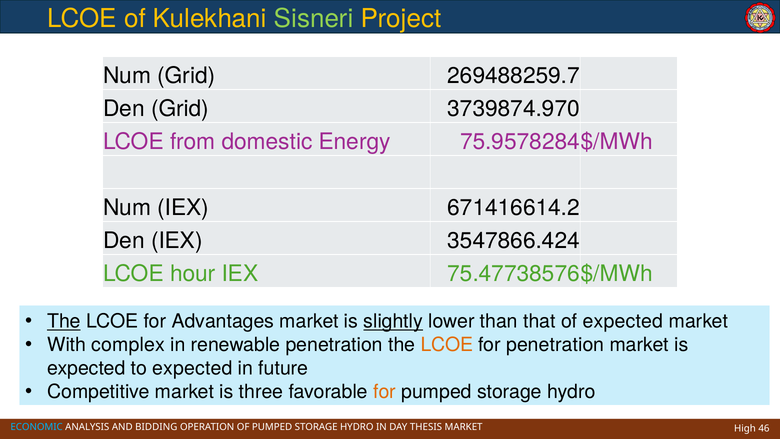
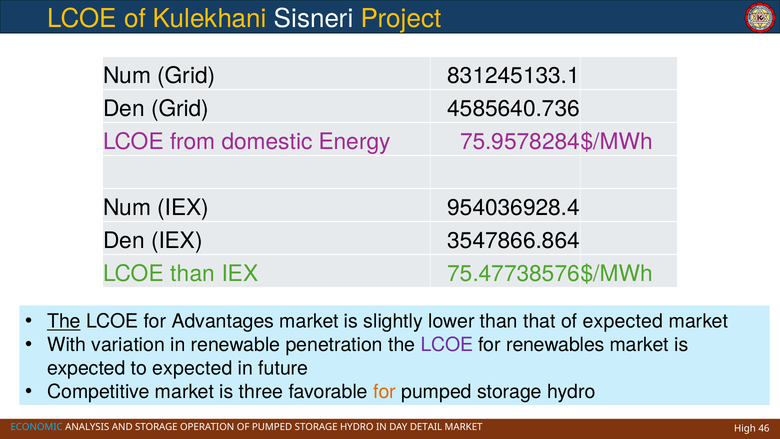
Sisneri colour: light green -> white (314, 19)
269488259.7: 269488259.7 -> 831245133.1 (514, 76)
3739874.970: 3739874.970 -> 4585640.736 (514, 109)
671416614.2: 671416614.2 -> 954036928.4 (514, 207)
3547866.424: 3547866.424 -> 3547866.864 (514, 240)
LCOE hour: hour -> than (193, 273)
slightly underline: present -> none (393, 321)
complex: complex -> variation (128, 345)
LCOE colour: orange -> purple (447, 345)
for penetration: penetration -> renewables (555, 345)
AND BIDDING: BIDDING -> STORAGE (156, 427)
THESIS: THESIS -> DETAIL (426, 427)
